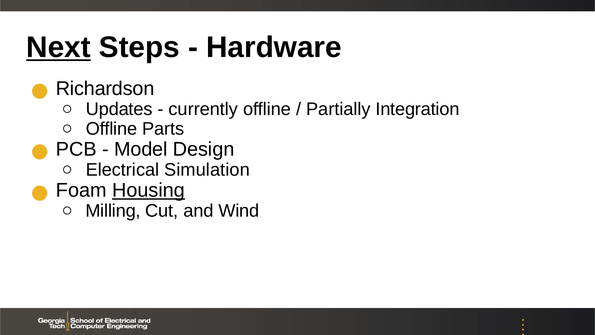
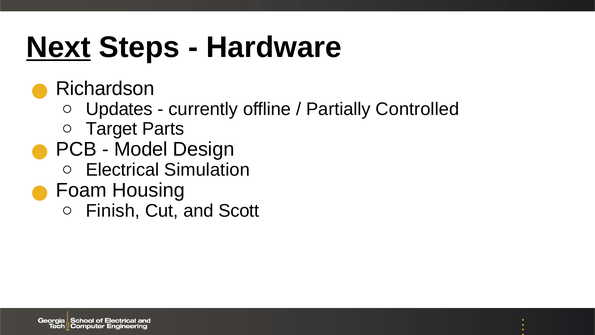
Integration: Integration -> Controlled (417, 109)
Offline: Offline -> Target (111, 129)
Housing underline: present -> none (148, 190)
Milling: Milling -> Finish (113, 211)
Wind: Wind -> Scott (239, 211)
